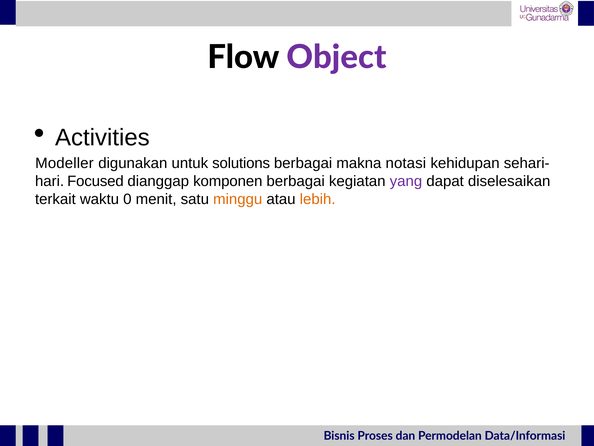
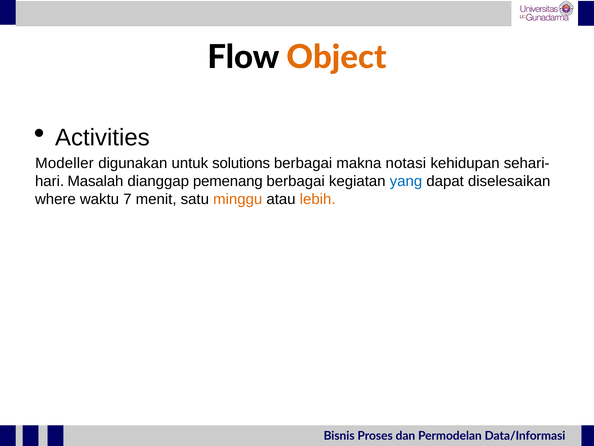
Object colour: purple -> orange (337, 57)
Focused: Focused -> Masalah (95, 181)
komponen: komponen -> pemenang (228, 181)
yang colour: purple -> blue (406, 181)
terkait: terkait -> where (55, 199)
0: 0 -> 7 (127, 199)
